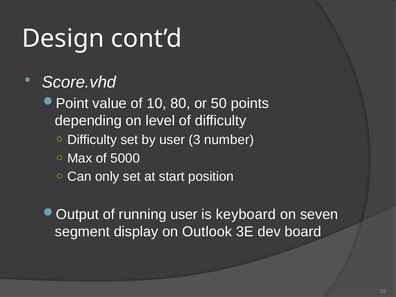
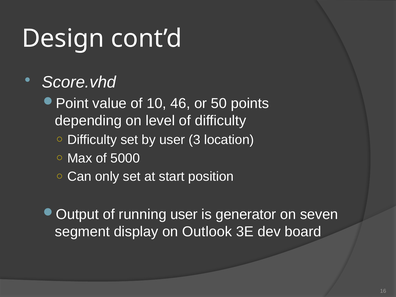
80: 80 -> 46 (180, 103)
number: number -> location (229, 140)
keyboard: keyboard -> generator (246, 215)
